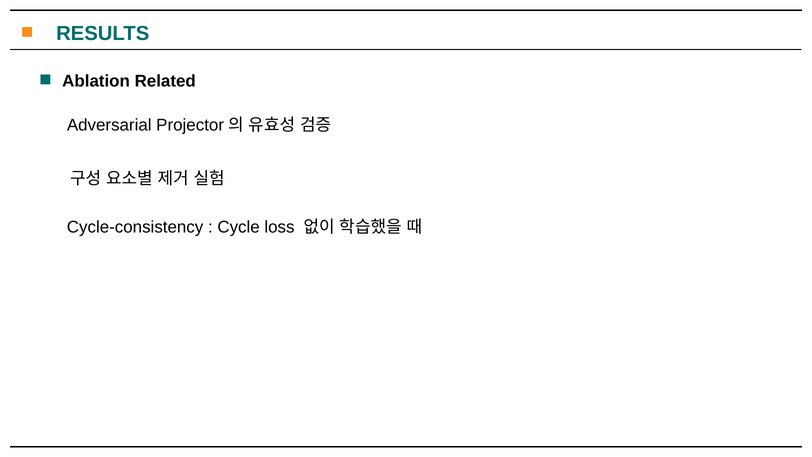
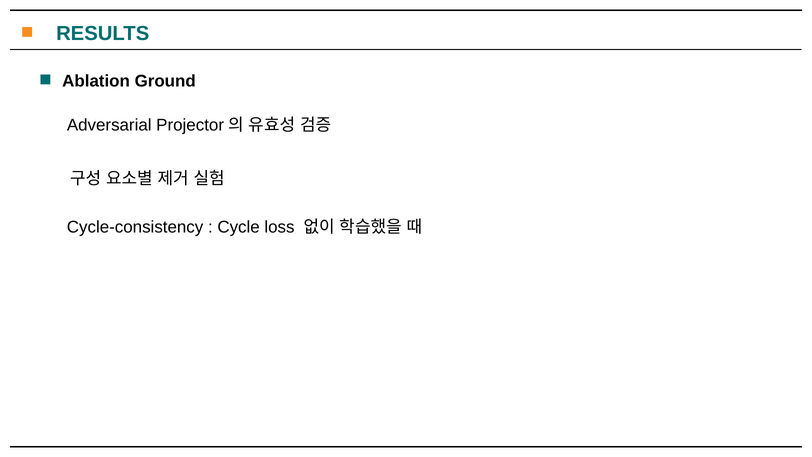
Related: Related -> Ground (165, 81)
